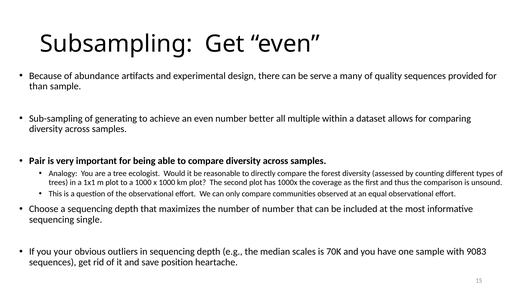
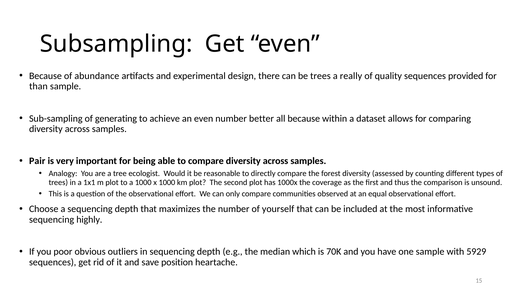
be serve: serve -> trees (320, 76)
many: many -> really (351, 76)
all multiple: multiple -> because (304, 118)
of number: number -> yourself (278, 209)
single: single -> highly (89, 219)
your: your -> poor (63, 251)
scales: scales -> which (304, 251)
9083: 9083 -> 5929 (476, 251)
